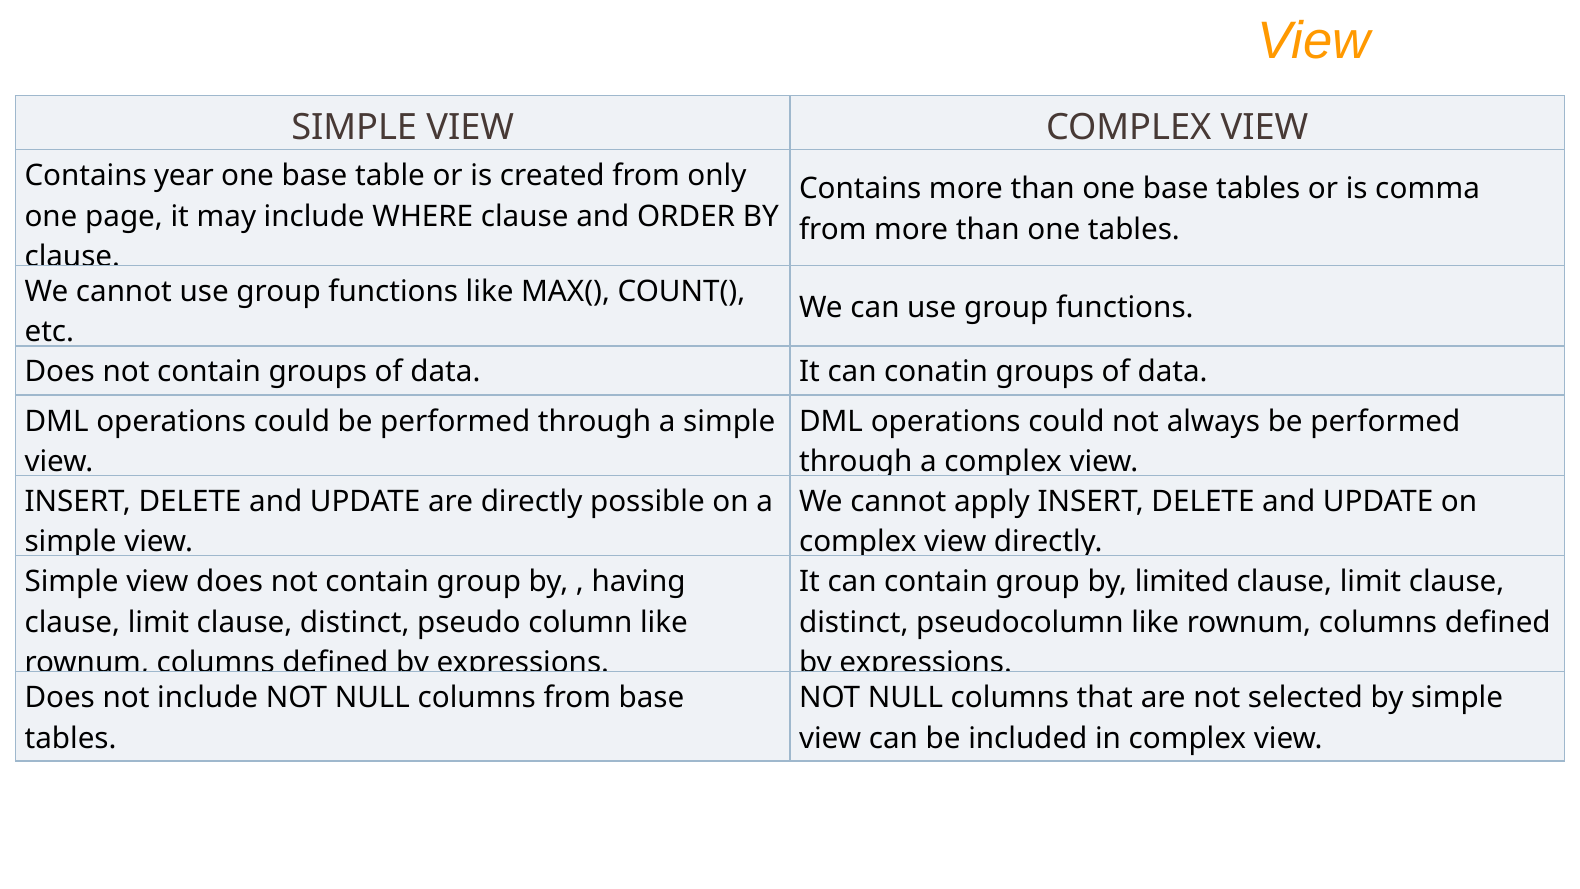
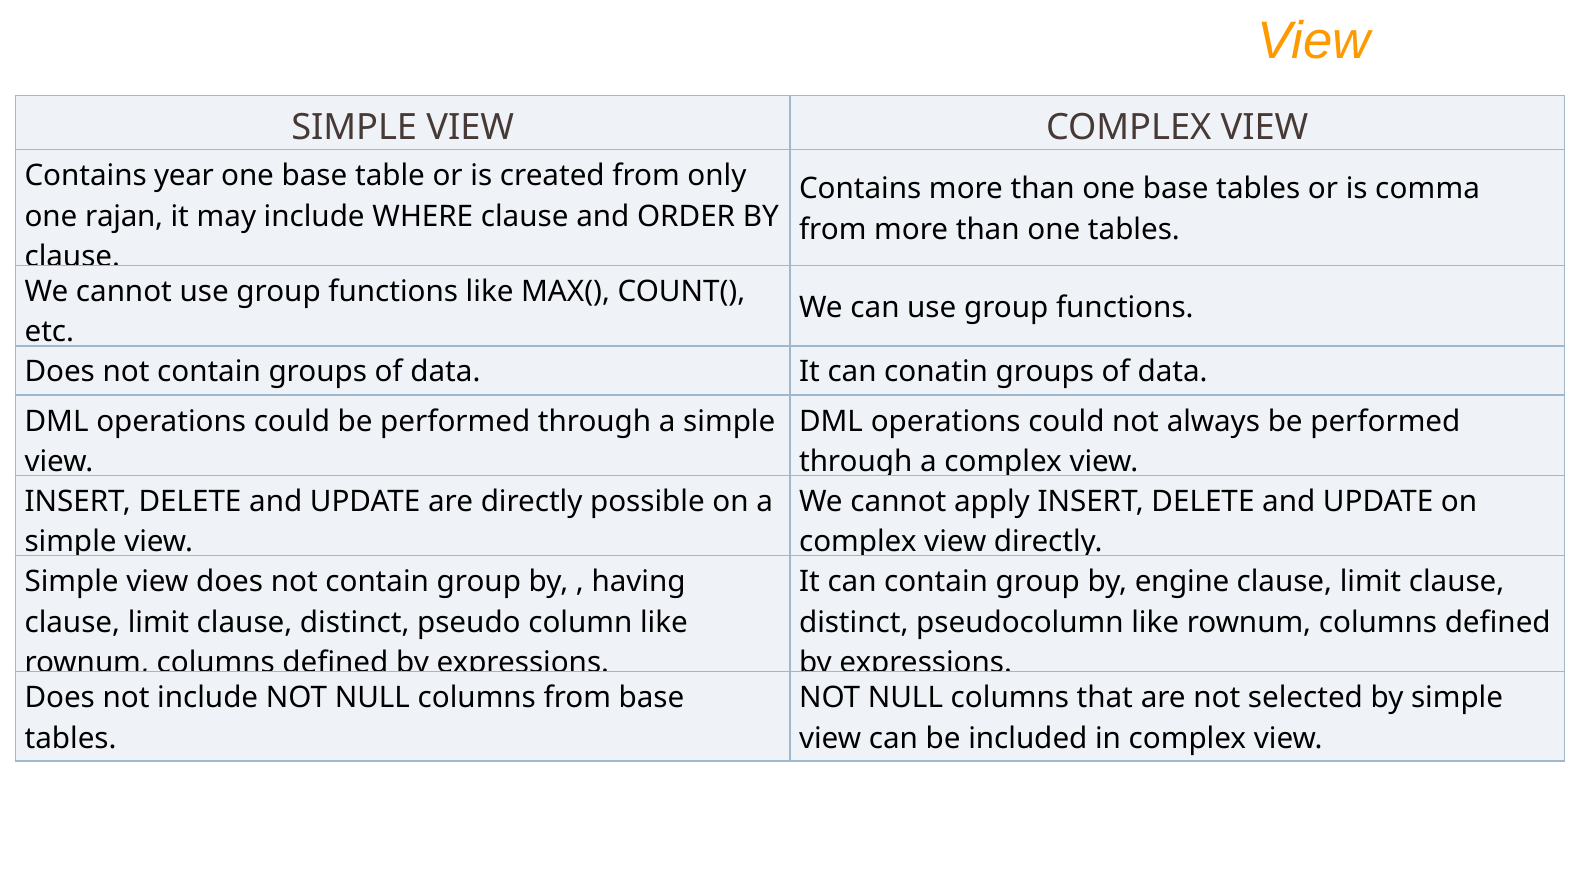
page: page -> rajan (124, 216)
limited: limited -> engine (1182, 582)
